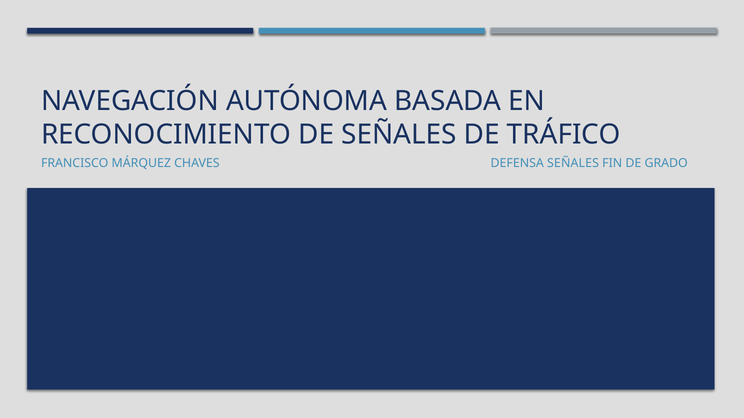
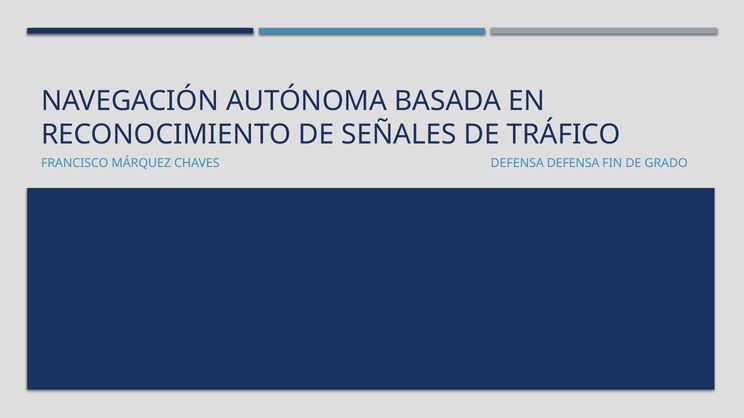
DEFENSA SEÑALES: SEÑALES -> DEFENSA (573, 163)
